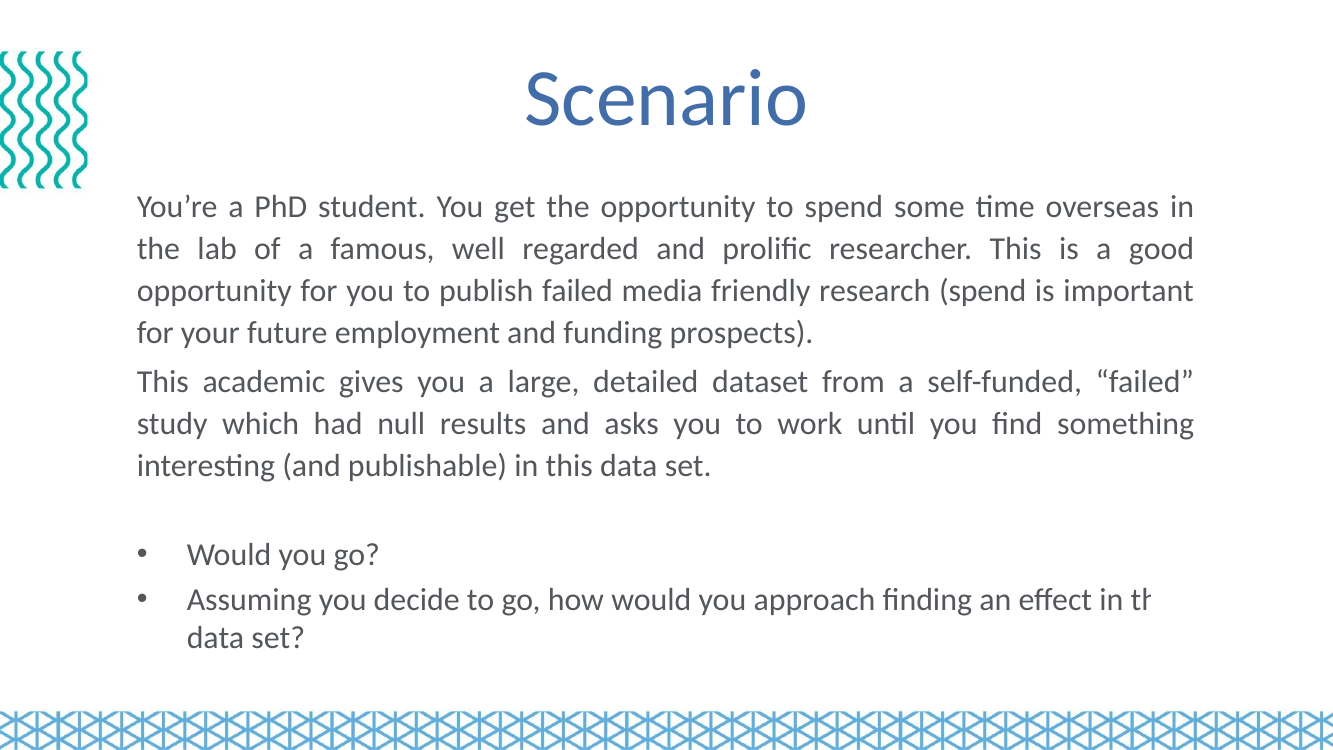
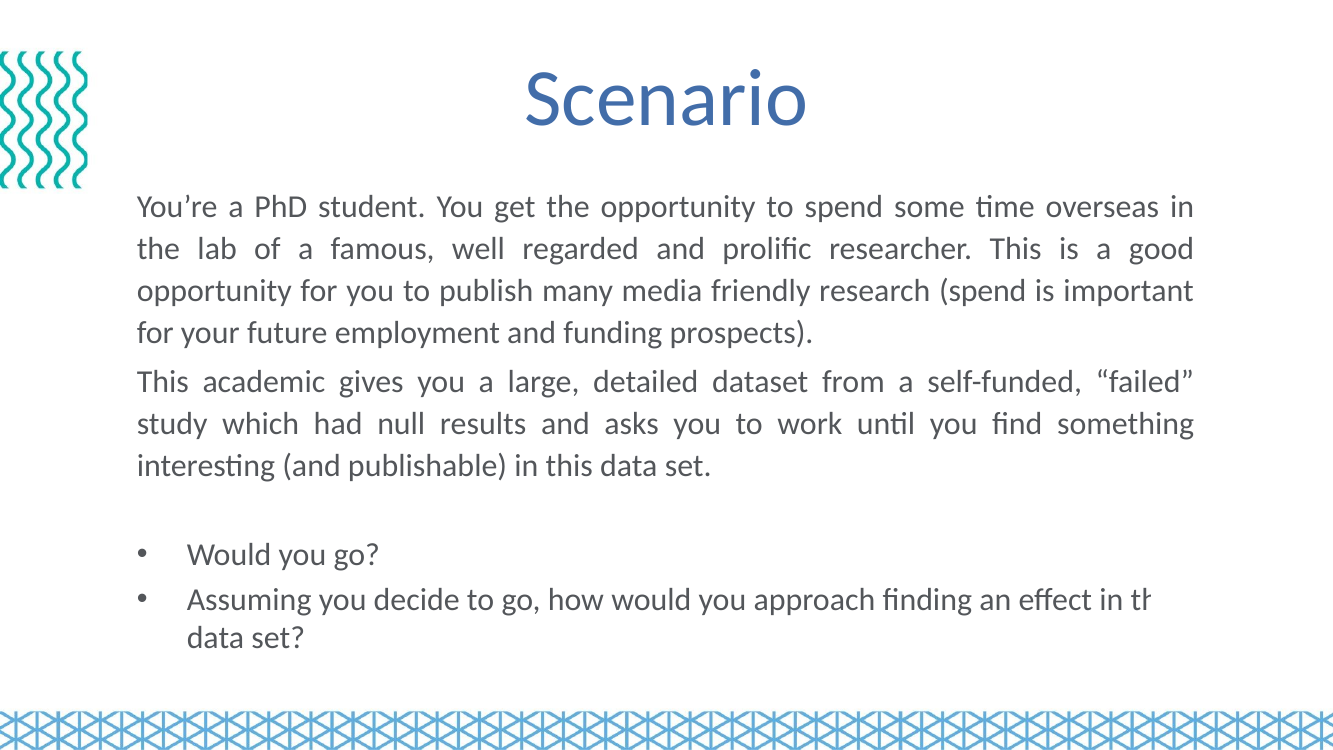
publish failed: failed -> many (578, 291)
